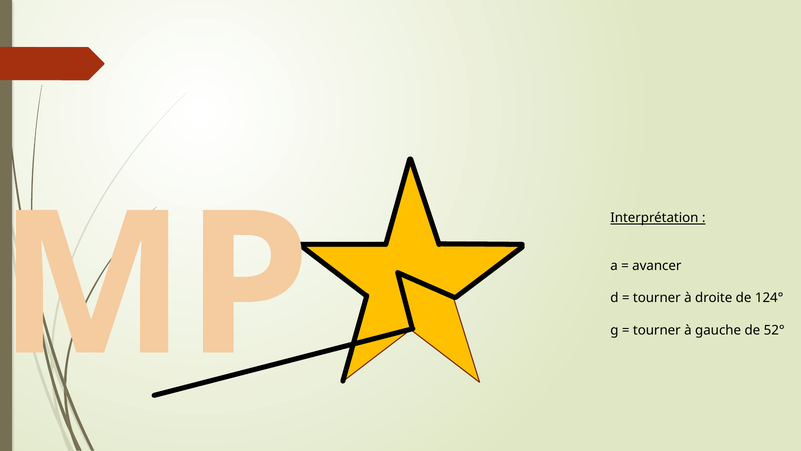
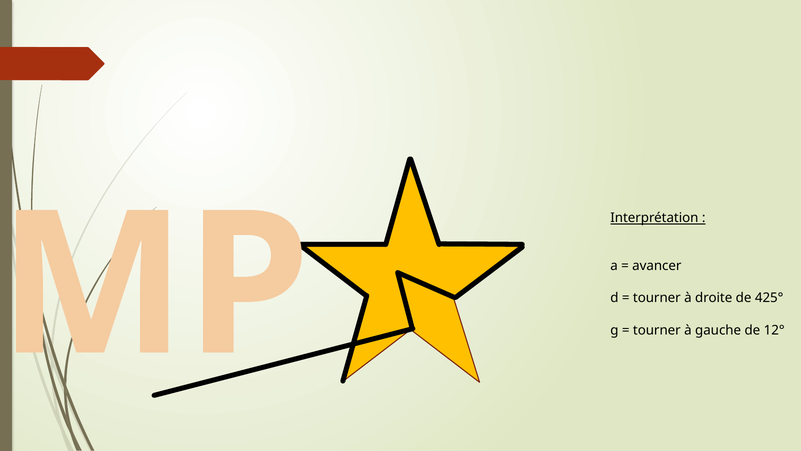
124°: 124° -> 425° (769, 298)
52°: 52° -> 12° (774, 330)
